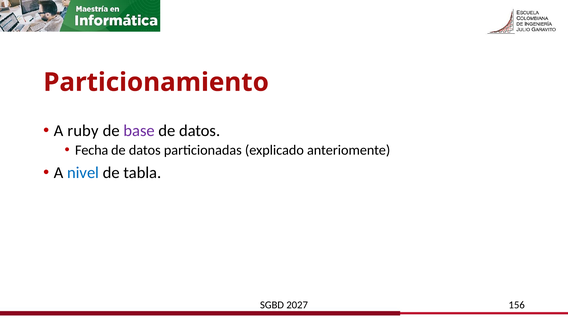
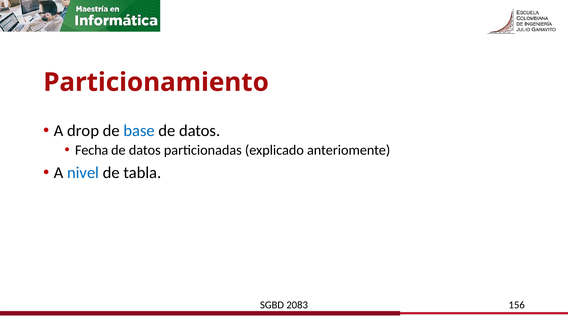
ruby: ruby -> drop (83, 131)
base colour: purple -> blue (139, 131)
2027: 2027 -> 2083 (297, 305)
